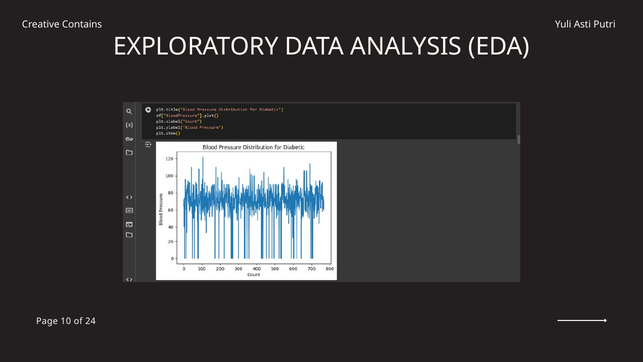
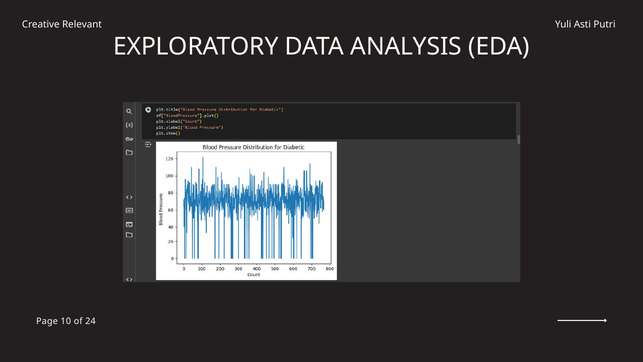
Contains: Contains -> Relevant (82, 25)
